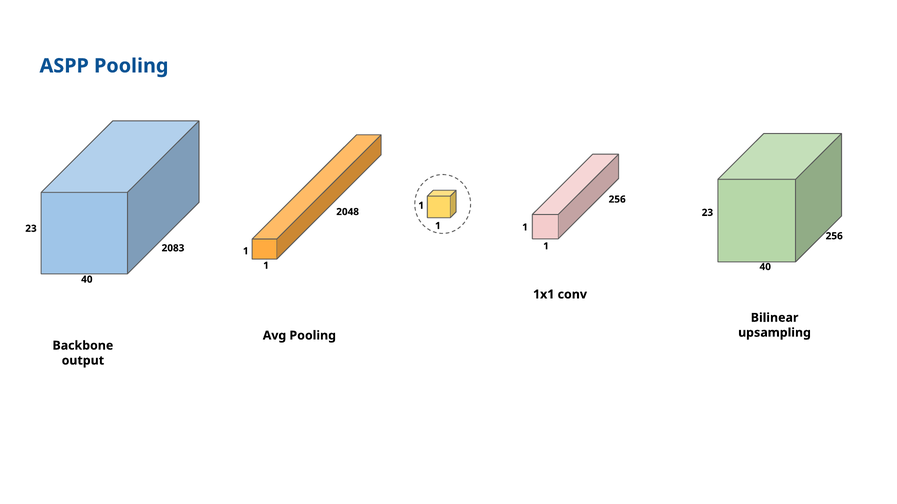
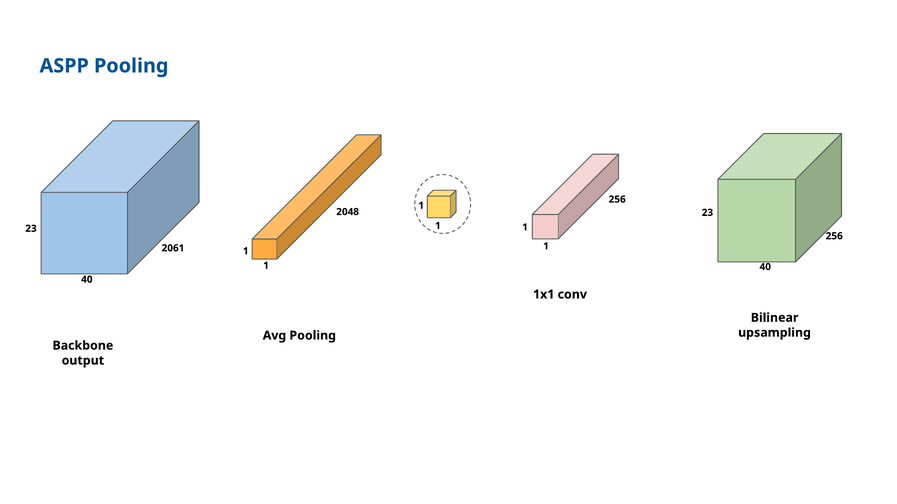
2083: 2083 -> 2061 (173, 248)
